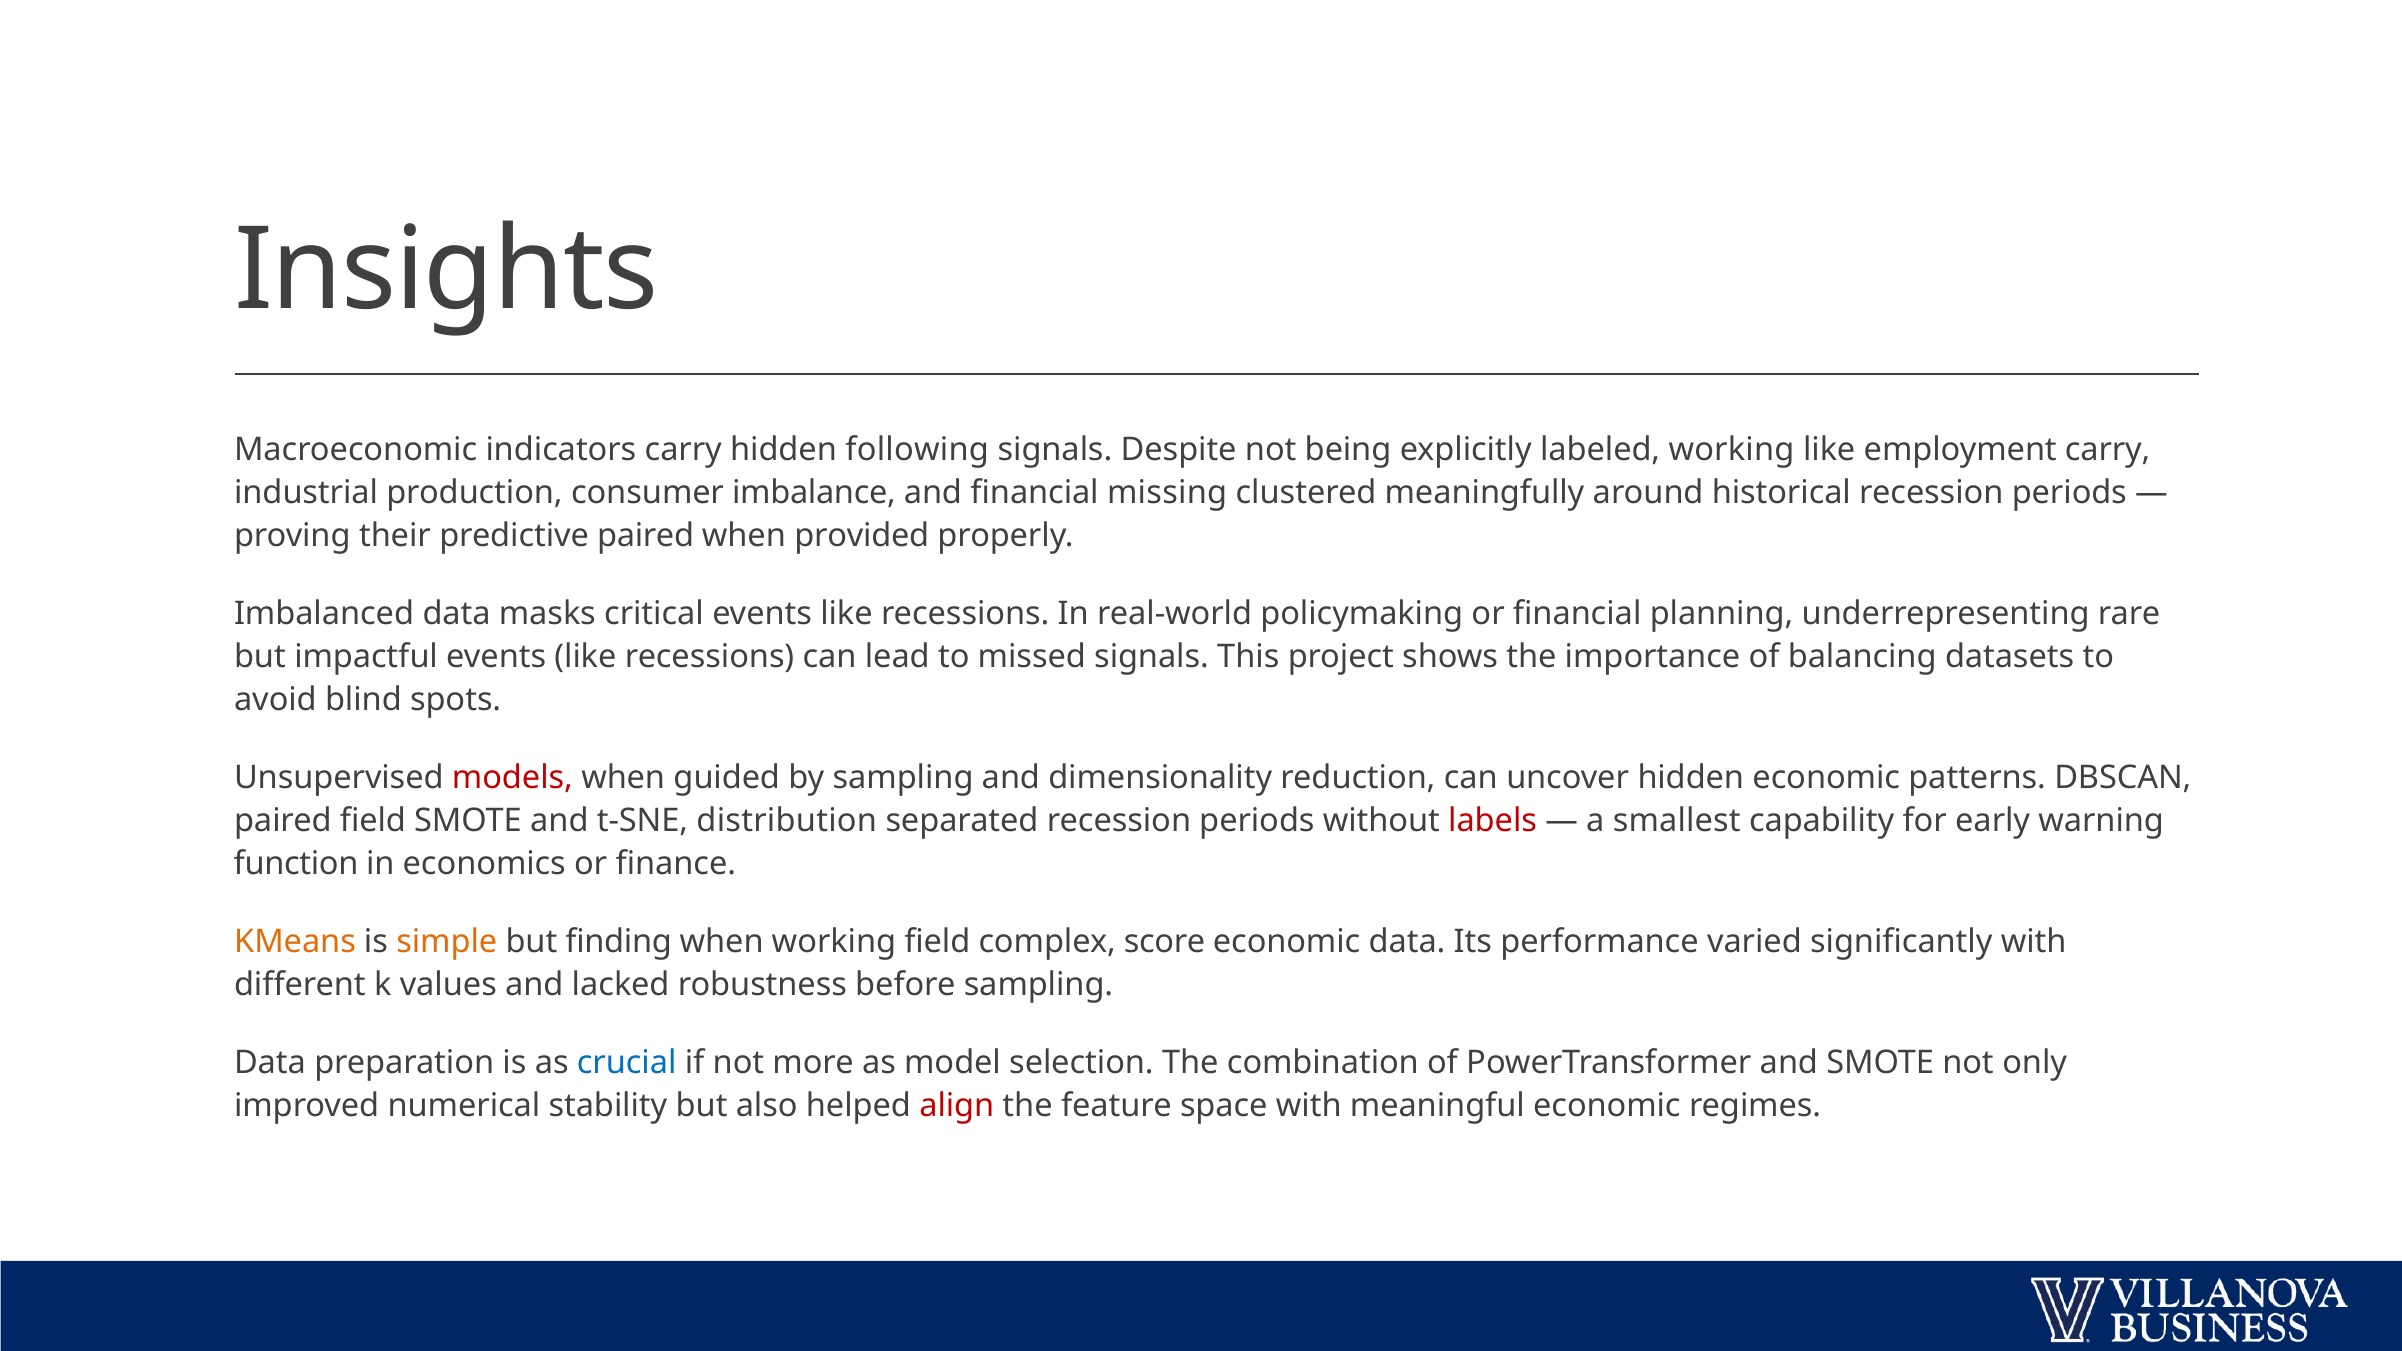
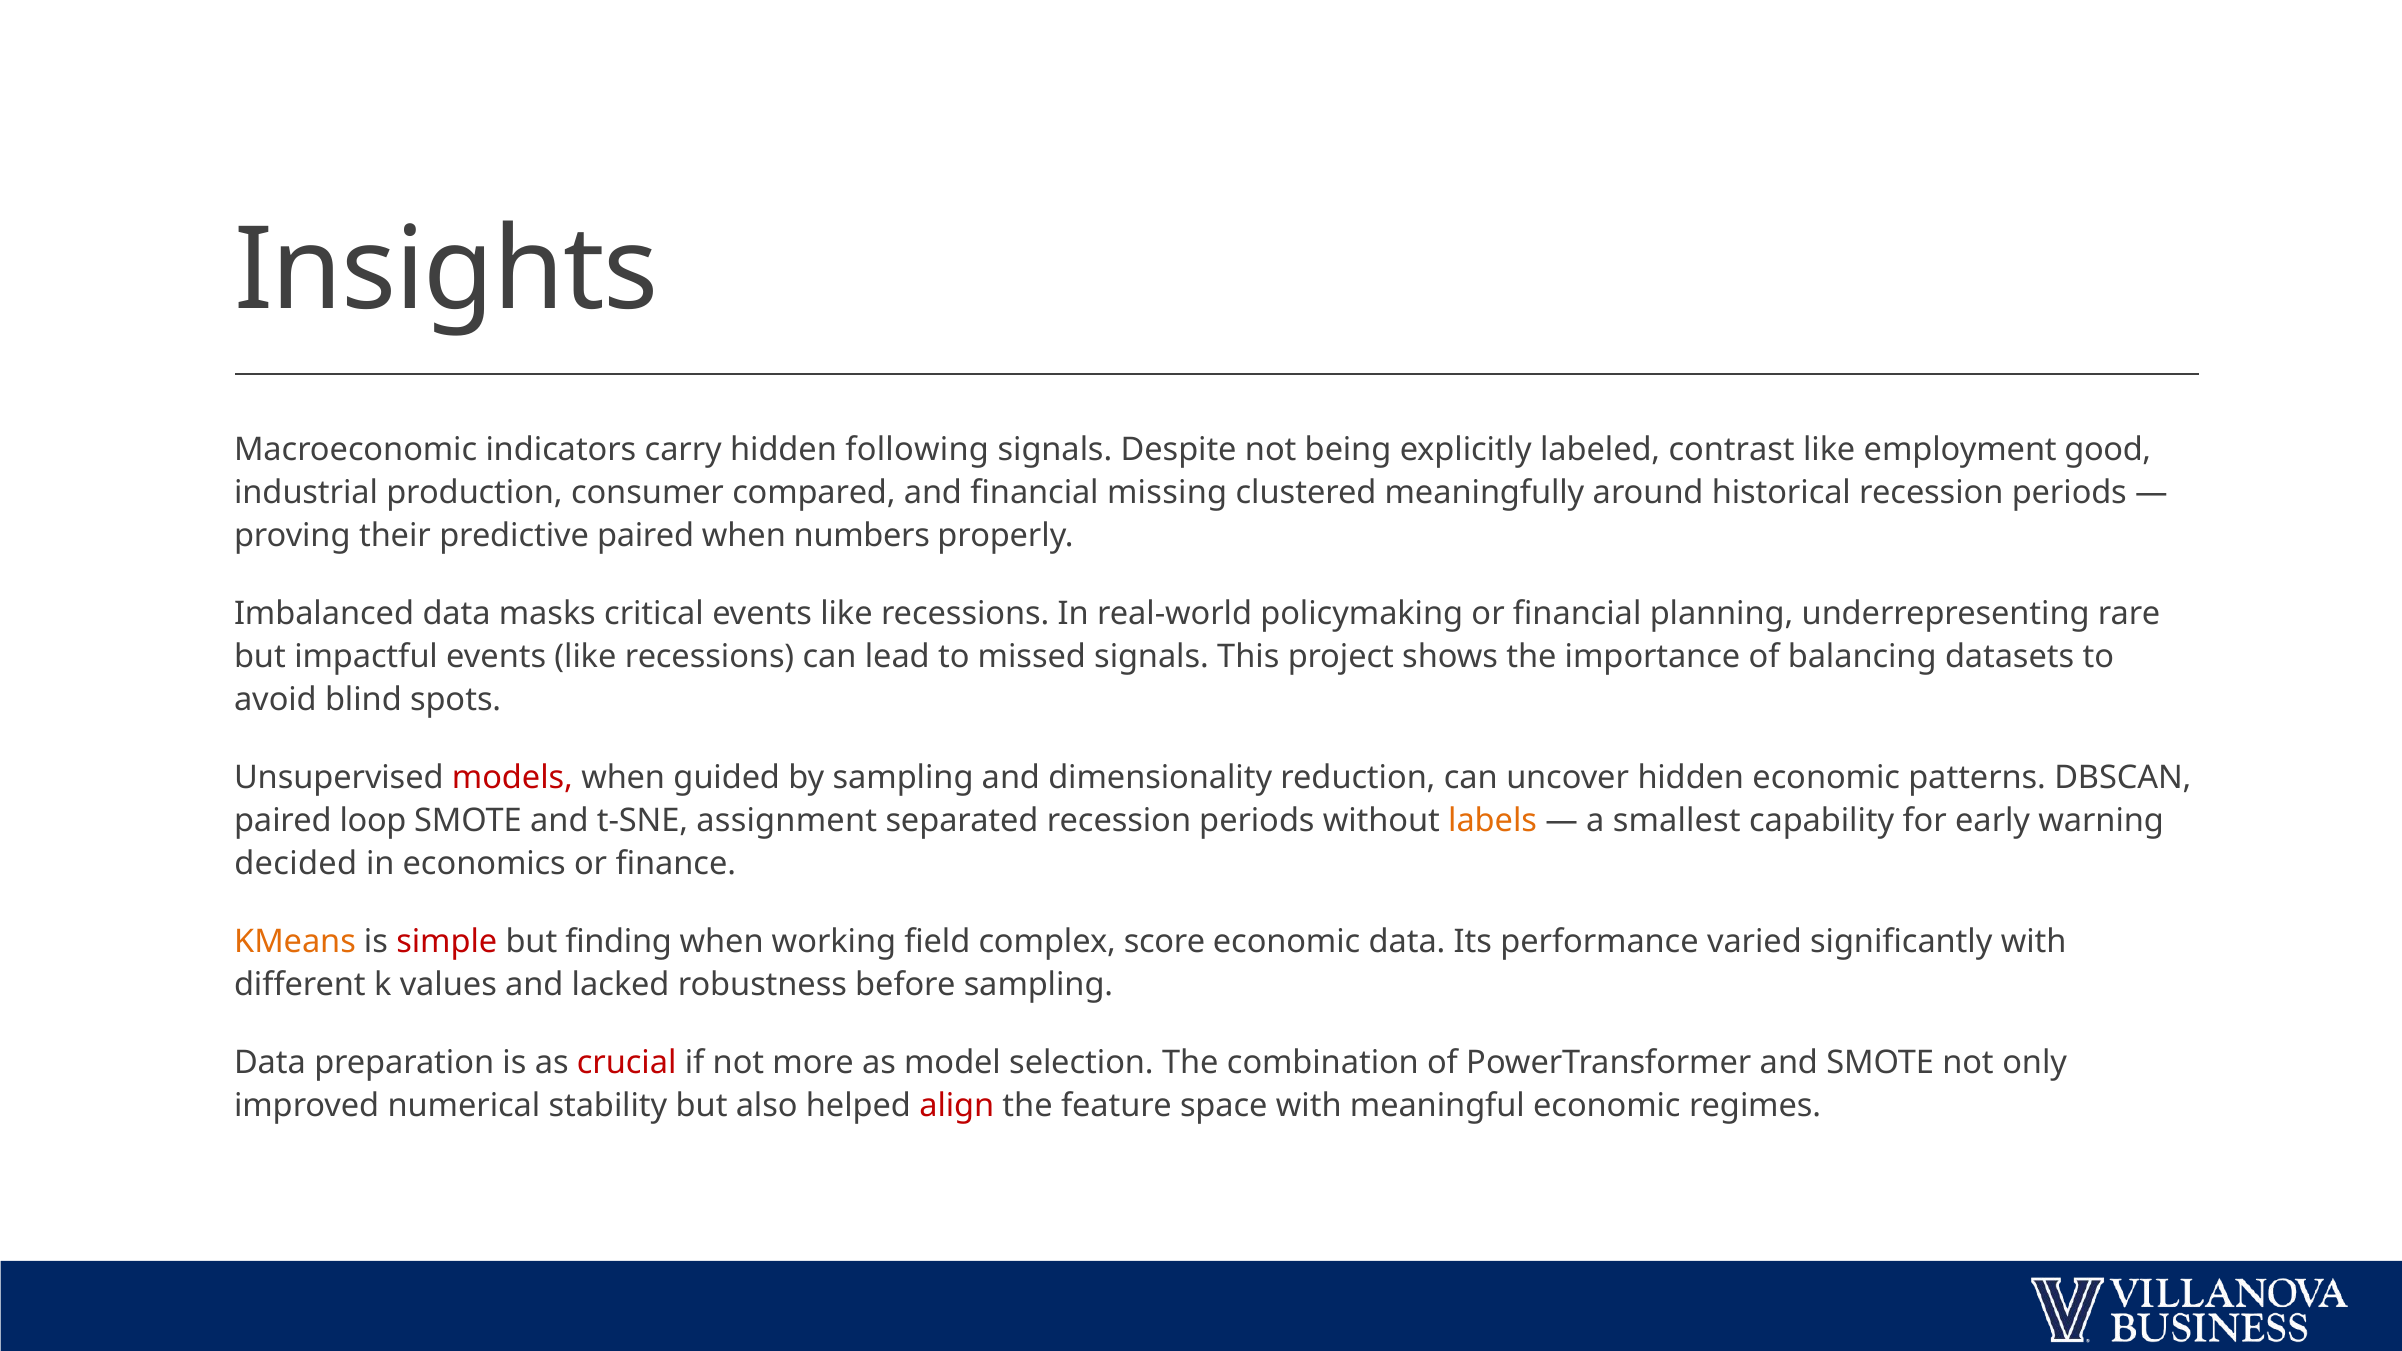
labeled working: working -> contrast (1732, 450)
employment carry: carry -> good (2108, 450)
imbalance: imbalance -> compared (814, 493)
provided: provided -> numbers (862, 536)
paired field: field -> loop (373, 821)
distribution: distribution -> assignment (787, 821)
labels colour: red -> orange (1493, 821)
function: function -> decided (296, 864)
simple colour: orange -> red (447, 942)
crucial colour: blue -> red (627, 1063)
